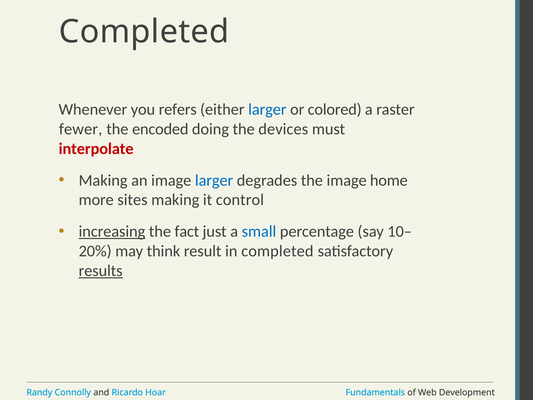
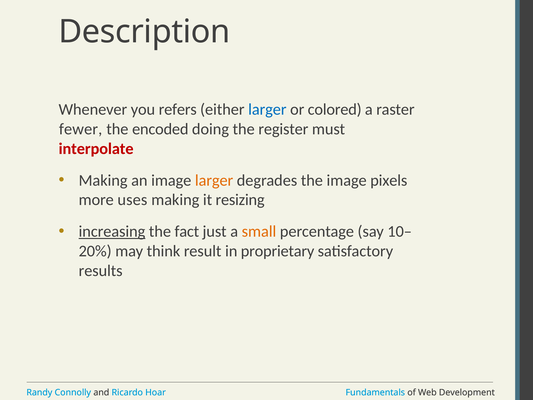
Completed: Completed -> Description (144, 32)
devices: devices -> register (283, 129)
larger colour: blue -> orange (214, 180)
home: home -> pixels (389, 180)
sites: sites -> uses (132, 200)
control: control -> resizing (240, 200)
small colour: blue -> orange (259, 231)
in completed: completed -> proprietary (278, 251)
results underline: present -> none (101, 271)
